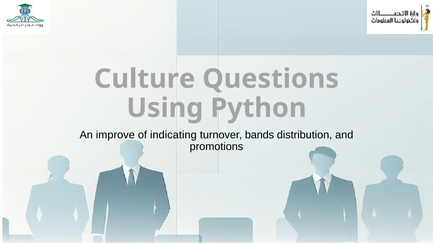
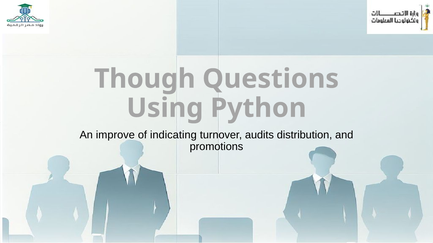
Culture: Culture -> Though (145, 79)
bands: bands -> audits (259, 135)
